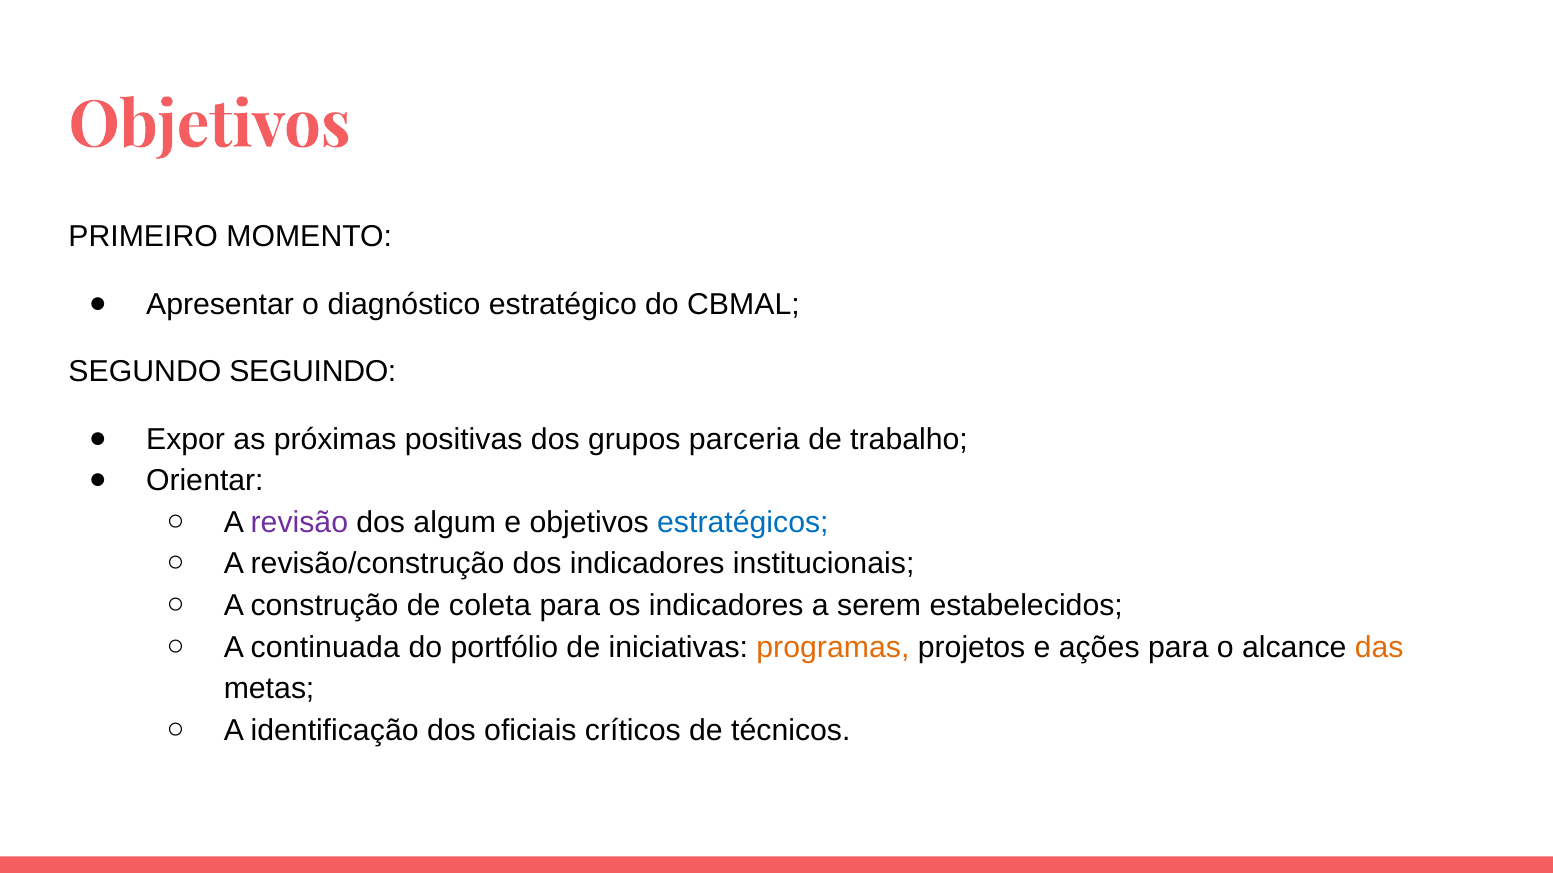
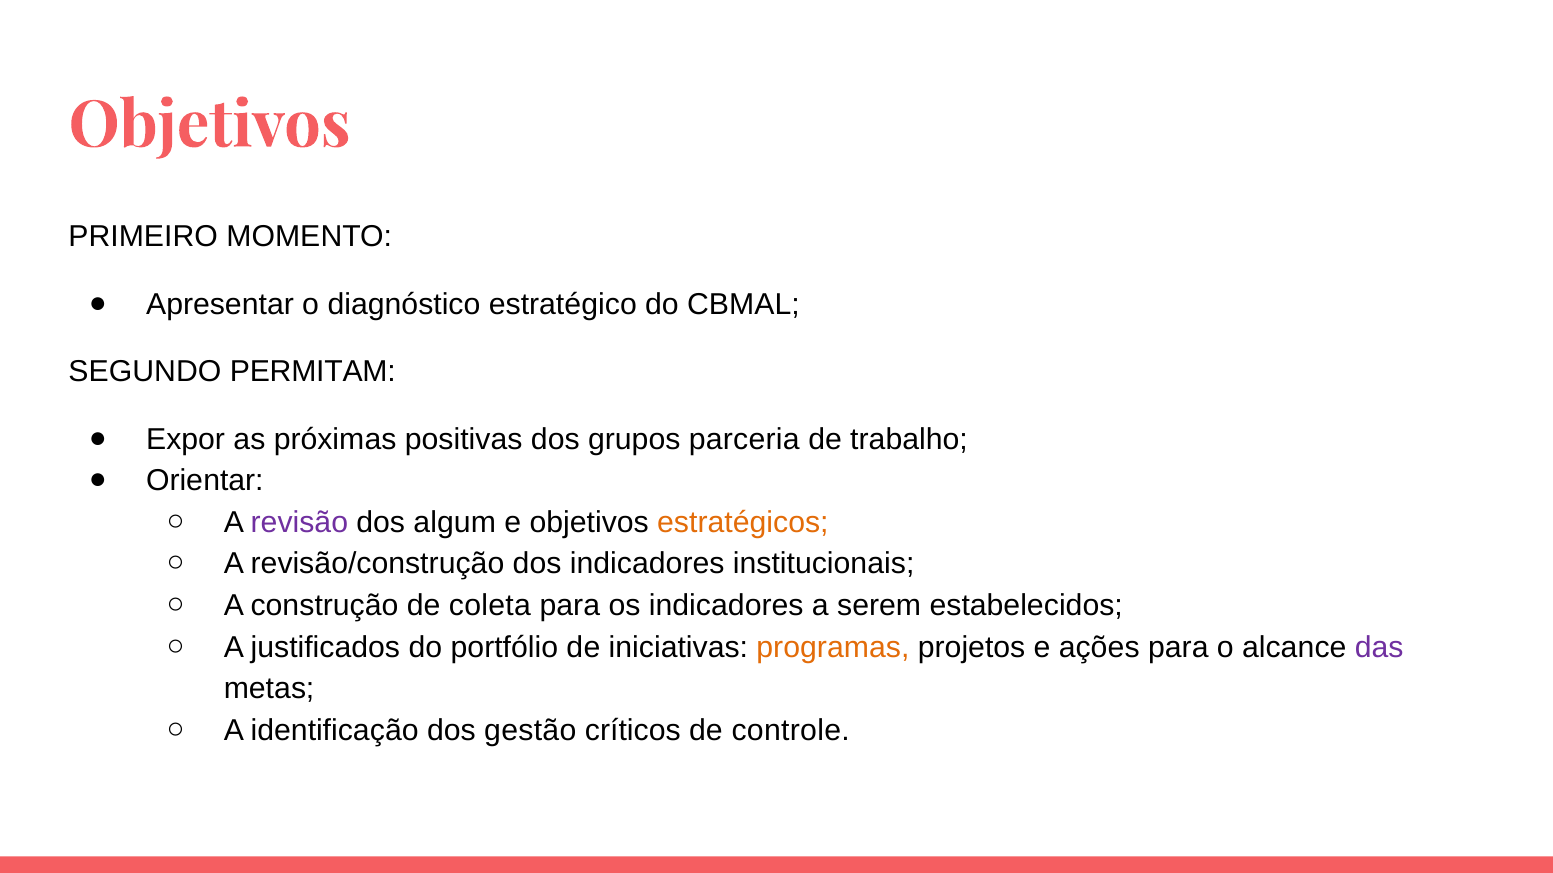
SEGUINDO: SEGUINDO -> PERMITAM (313, 372)
estratégicos colour: blue -> orange (743, 523)
continuada: continuada -> justificados (325, 648)
das colour: orange -> purple (1379, 648)
oficiais: oficiais -> gestão (530, 731)
técnicos: técnicos -> controle (791, 731)
